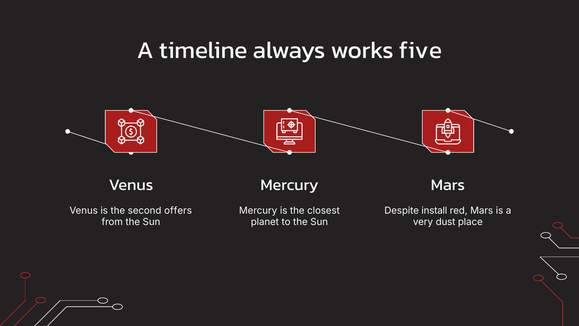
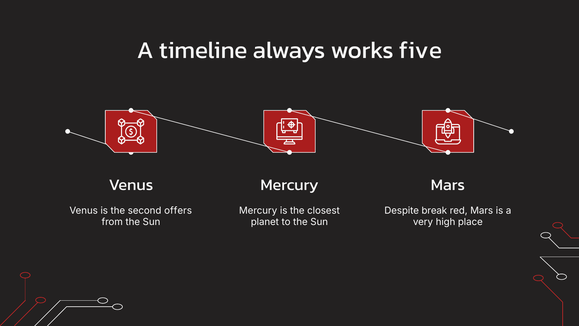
install: install -> break (434, 210)
dust: dust -> high (446, 222)
